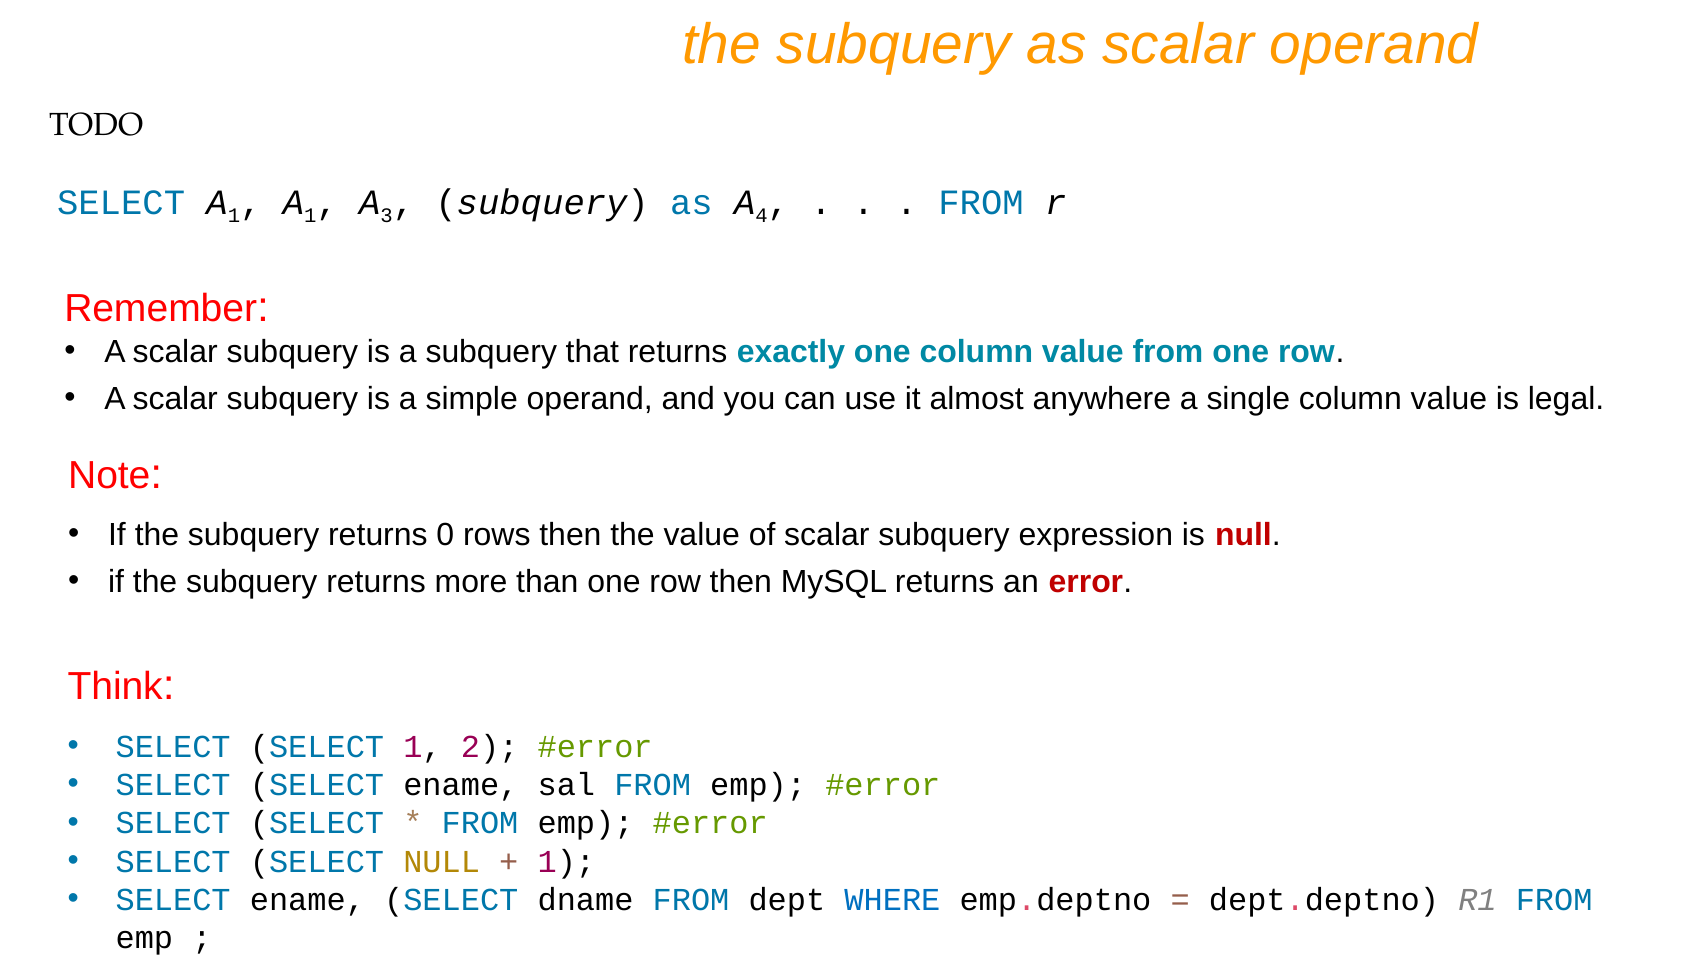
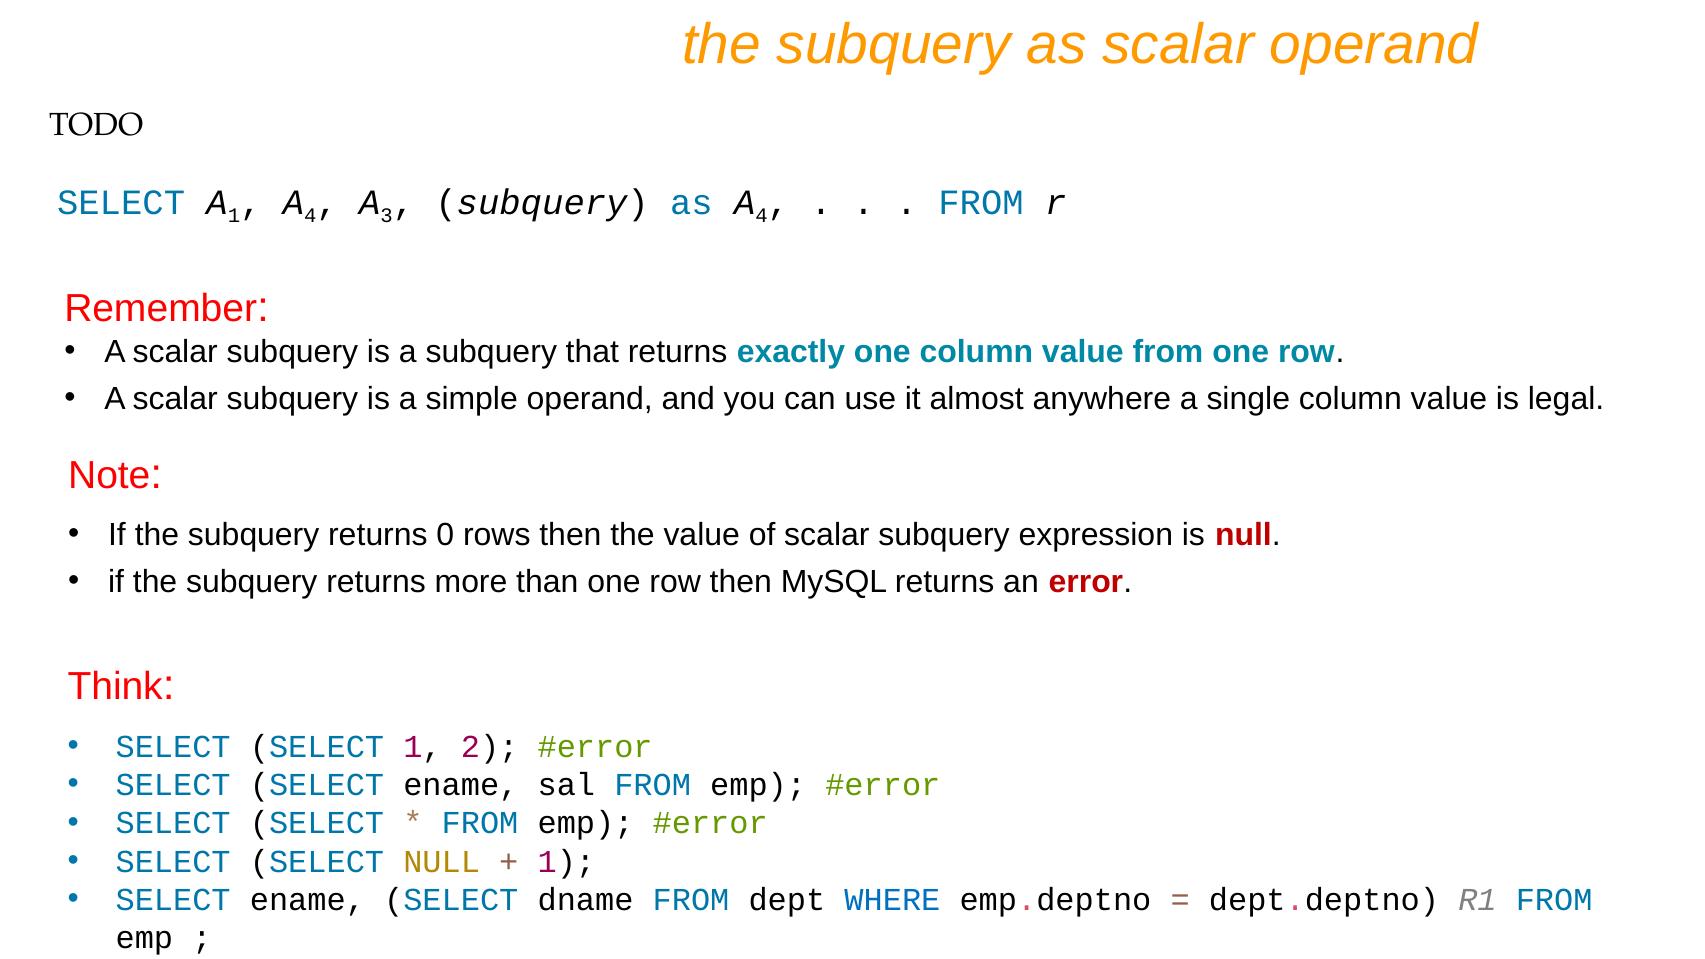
1: 1 -> 4 (310, 216)
